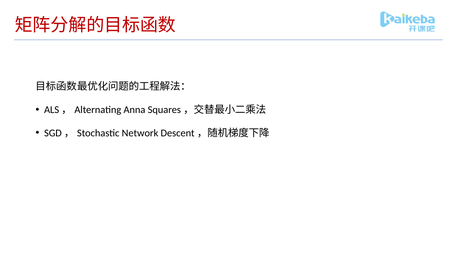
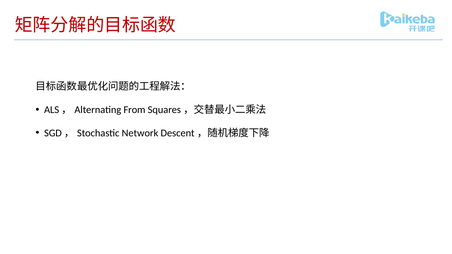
Anna: Anna -> From (134, 110)
